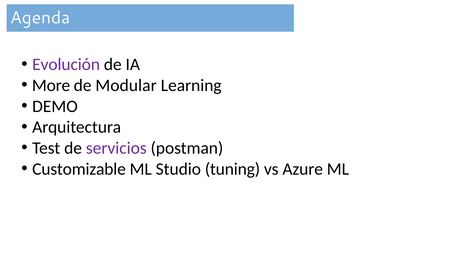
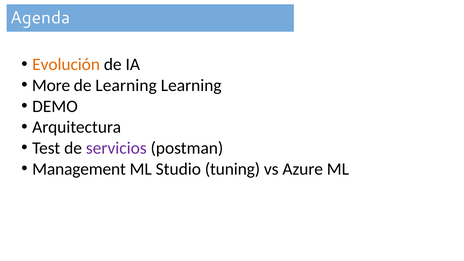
Evolución colour: purple -> orange (66, 65)
de Modular: Modular -> Learning (126, 85)
Customizable: Customizable -> Management (79, 169)
